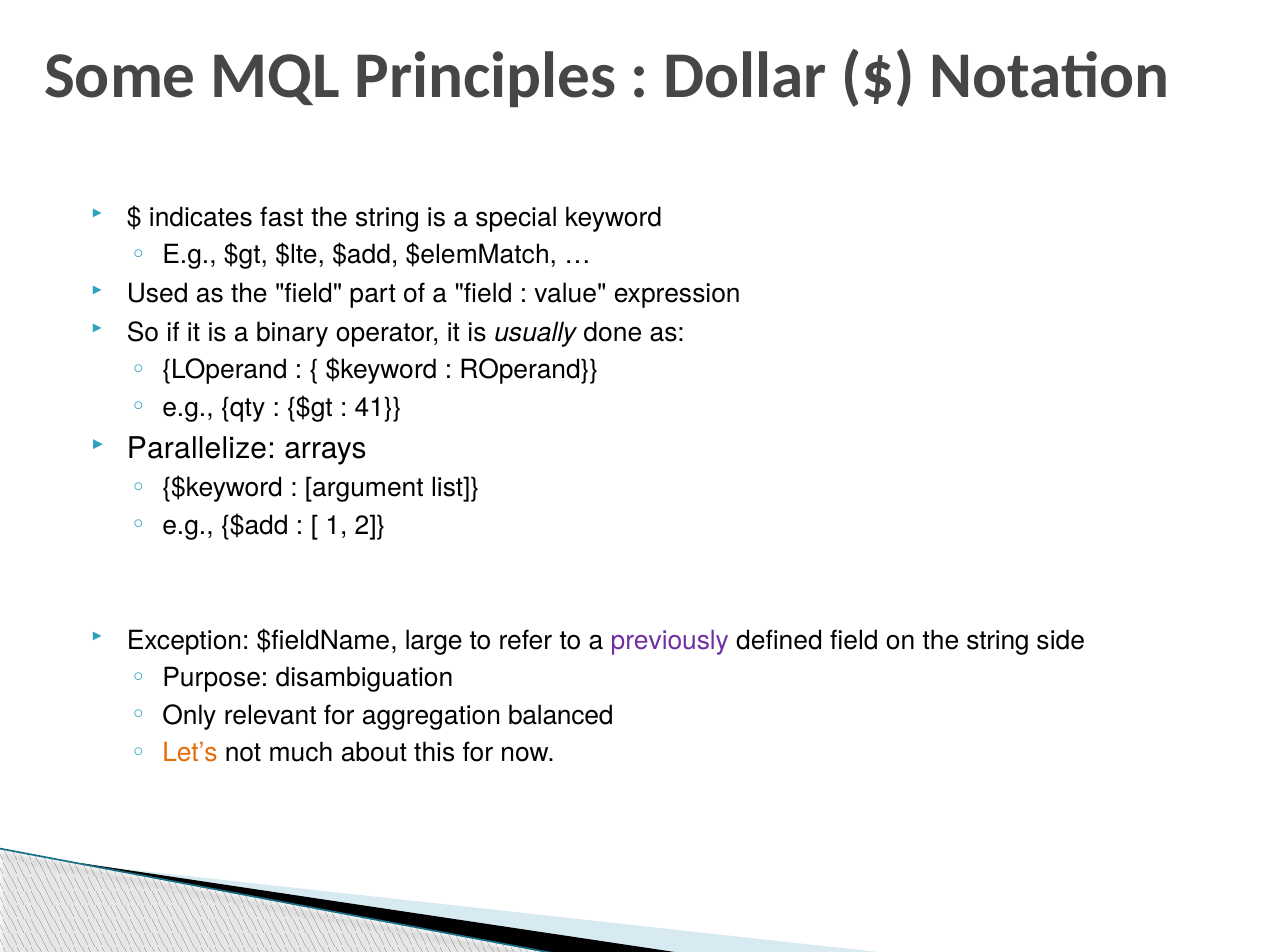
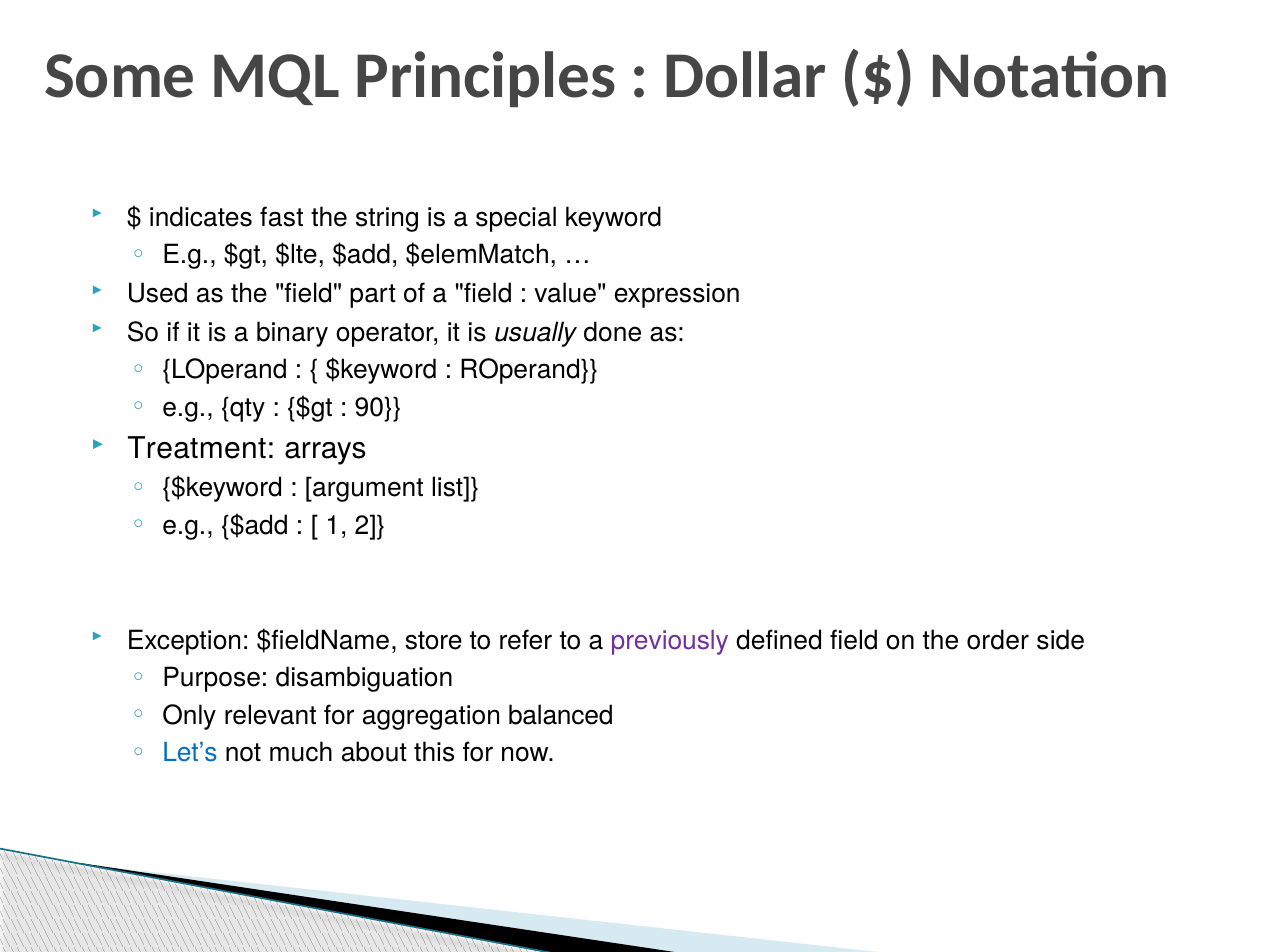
41: 41 -> 90 (378, 408)
Parallelize: Parallelize -> Treatment (201, 449)
large: large -> store (434, 641)
on the string: string -> order (998, 641)
Let’s colour: orange -> blue (190, 753)
